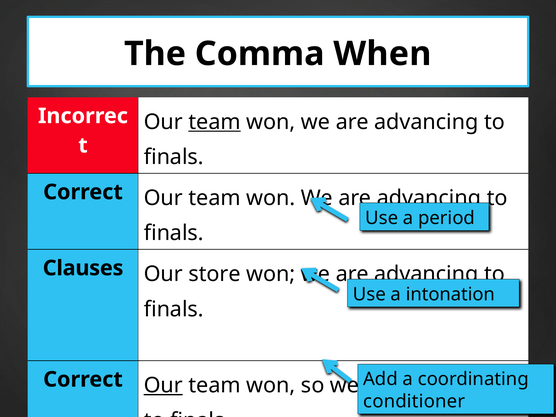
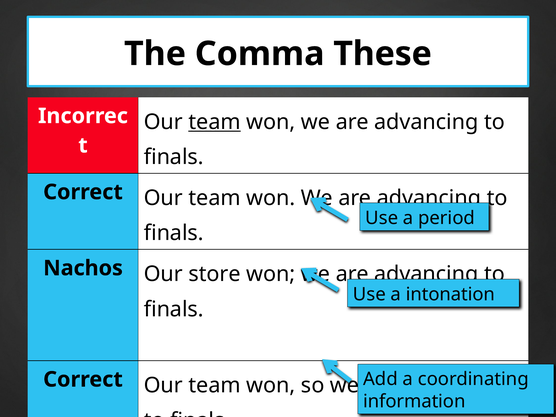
When: When -> These (383, 54)
Clauses: Clauses -> Nachos (83, 268)
Our underline: present -> none (163, 385)
conditioner: conditioner -> information (414, 401)
